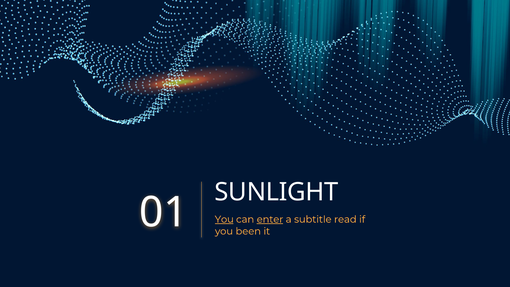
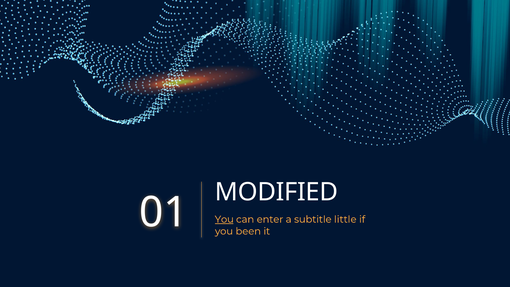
SUNLIGHT: SUNLIGHT -> MODIFIED (276, 192)
enter underline: present -> none (270, 219)
read: read -> little (345, 219)
